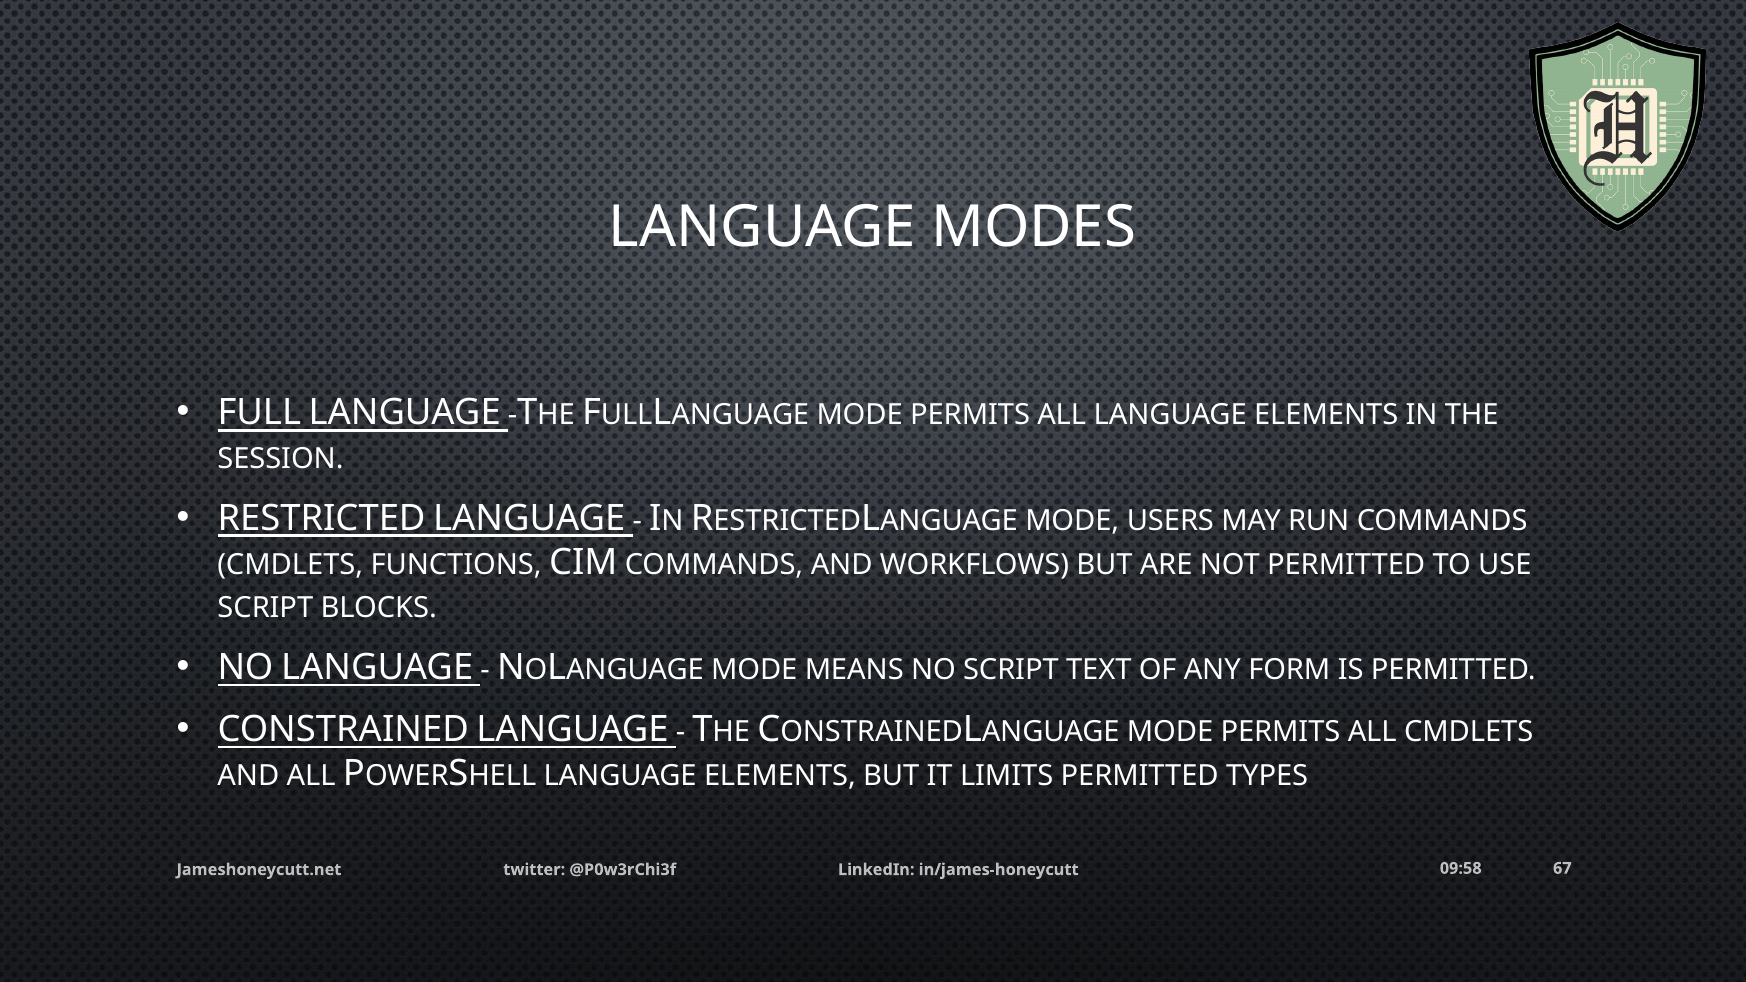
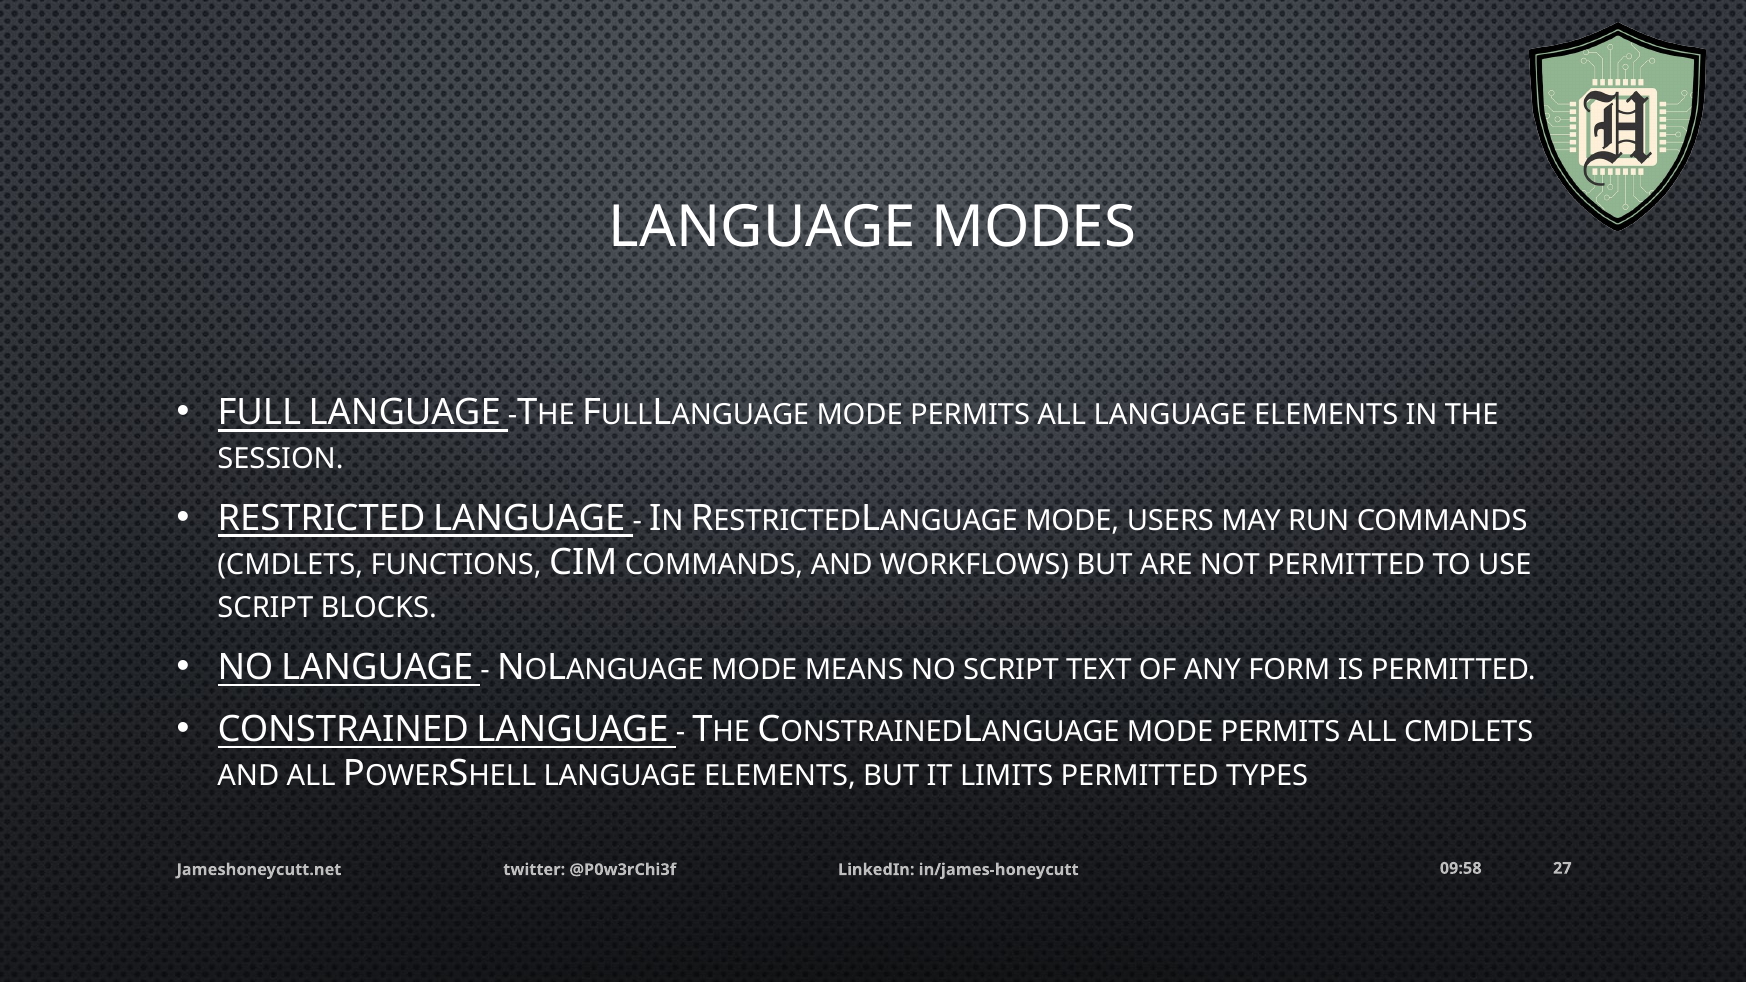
67: 67 -> 27 (1562, 868)
